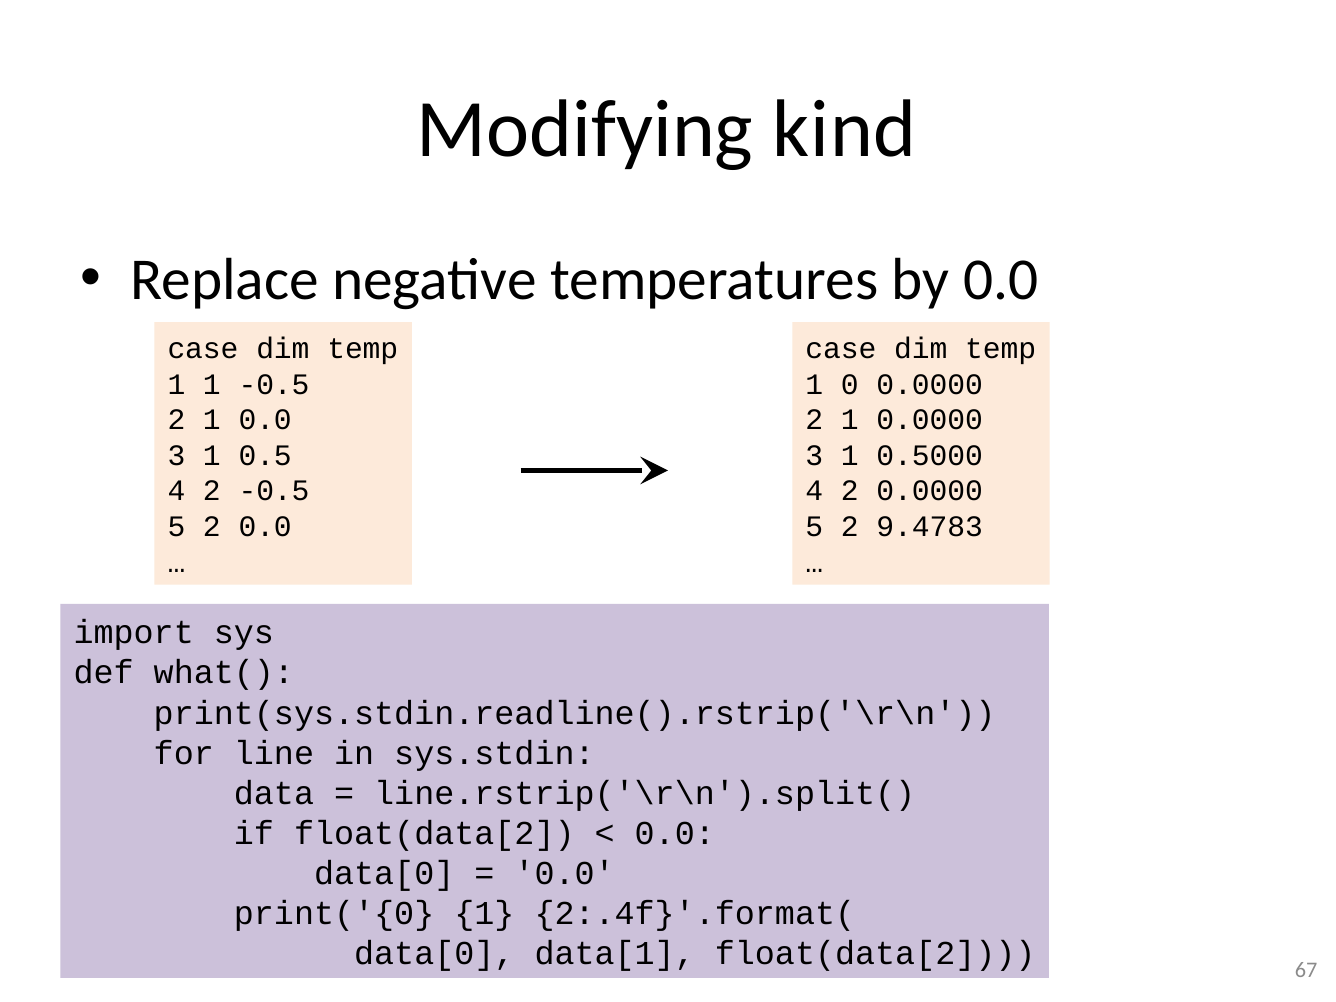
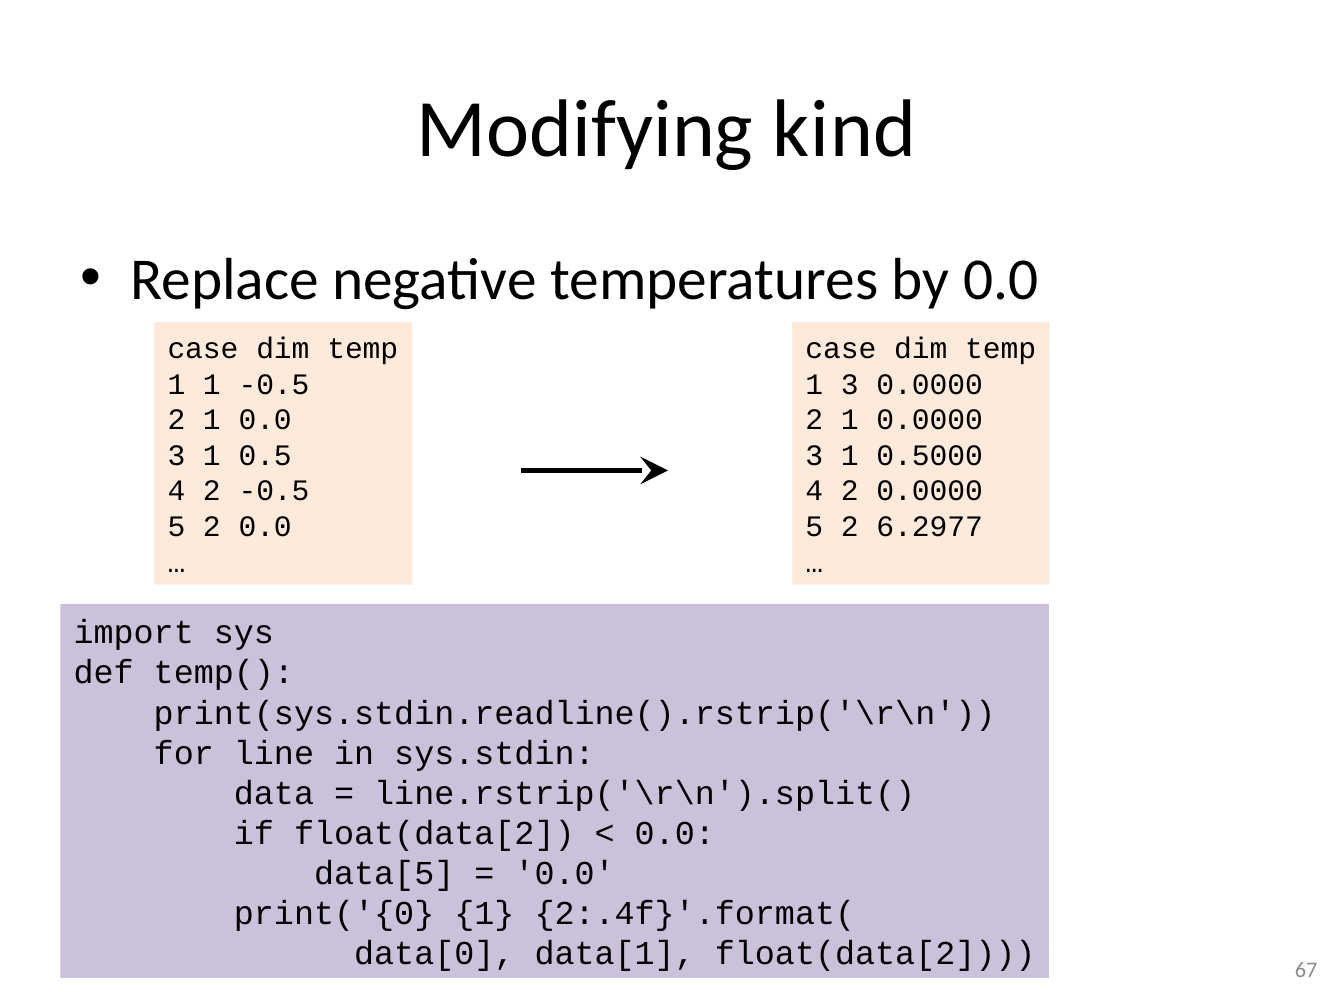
1 0: 0 -> 3 (850, 384)
9.4783: 9.4783 -> 6.2977 (930, 527)
what(: what( -> temp( (224, 673)
data[0: data[0 -> data[5 (384, 873)
